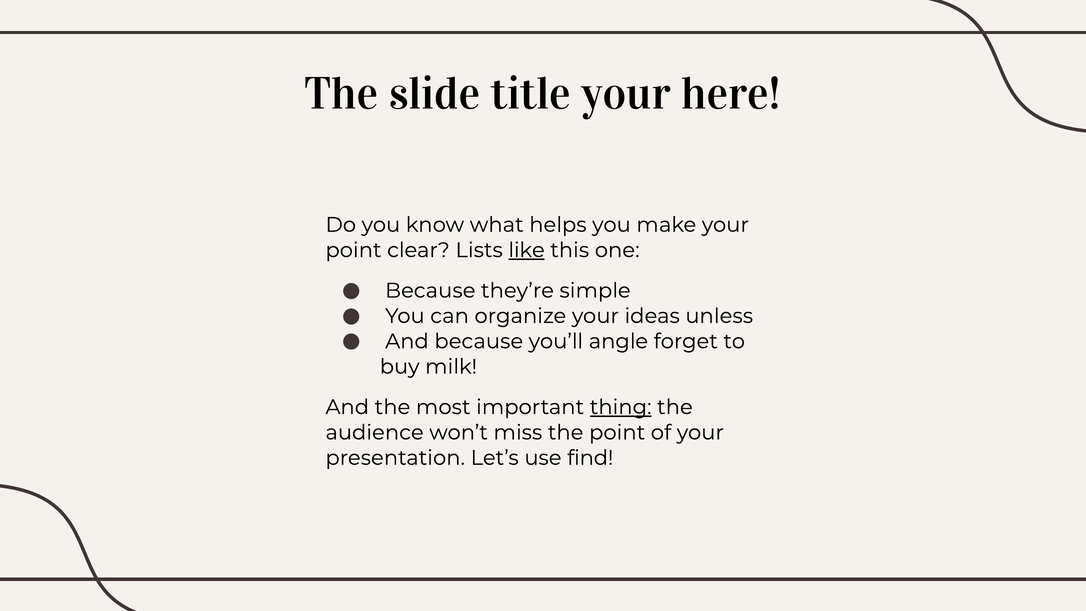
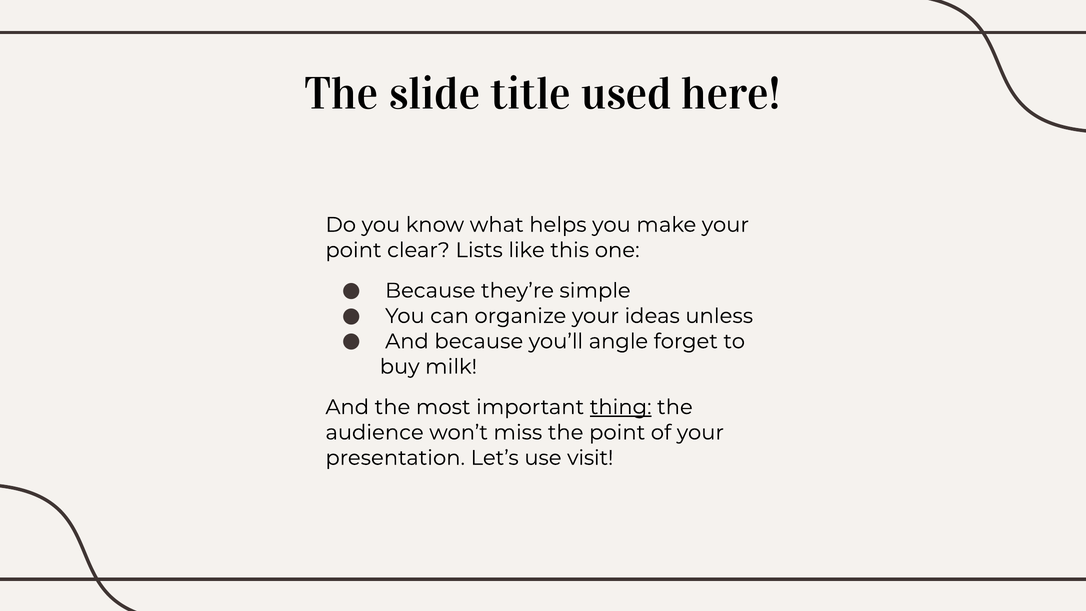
title your: your -> used (626, 94)
like underline: present -> none (527, 250)
find: find -> visit (590, 458)
